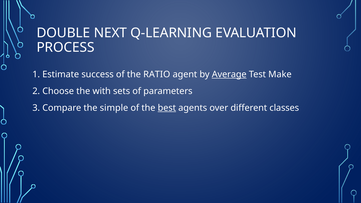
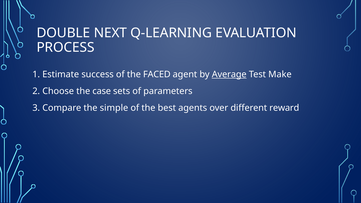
RATIO: RATIO -> FACED (157, 74)
with: with -> case (102, 91)
best underline: present -> none (167, 108)
classes: classes -> reward (284, 108)
